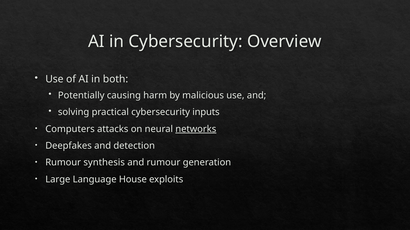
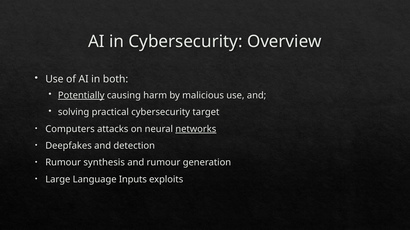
Potentially underline: none -> present (81, 96)
inputs: inputs -> target (206, 112)
House: House -> Inputs (133, 180)
